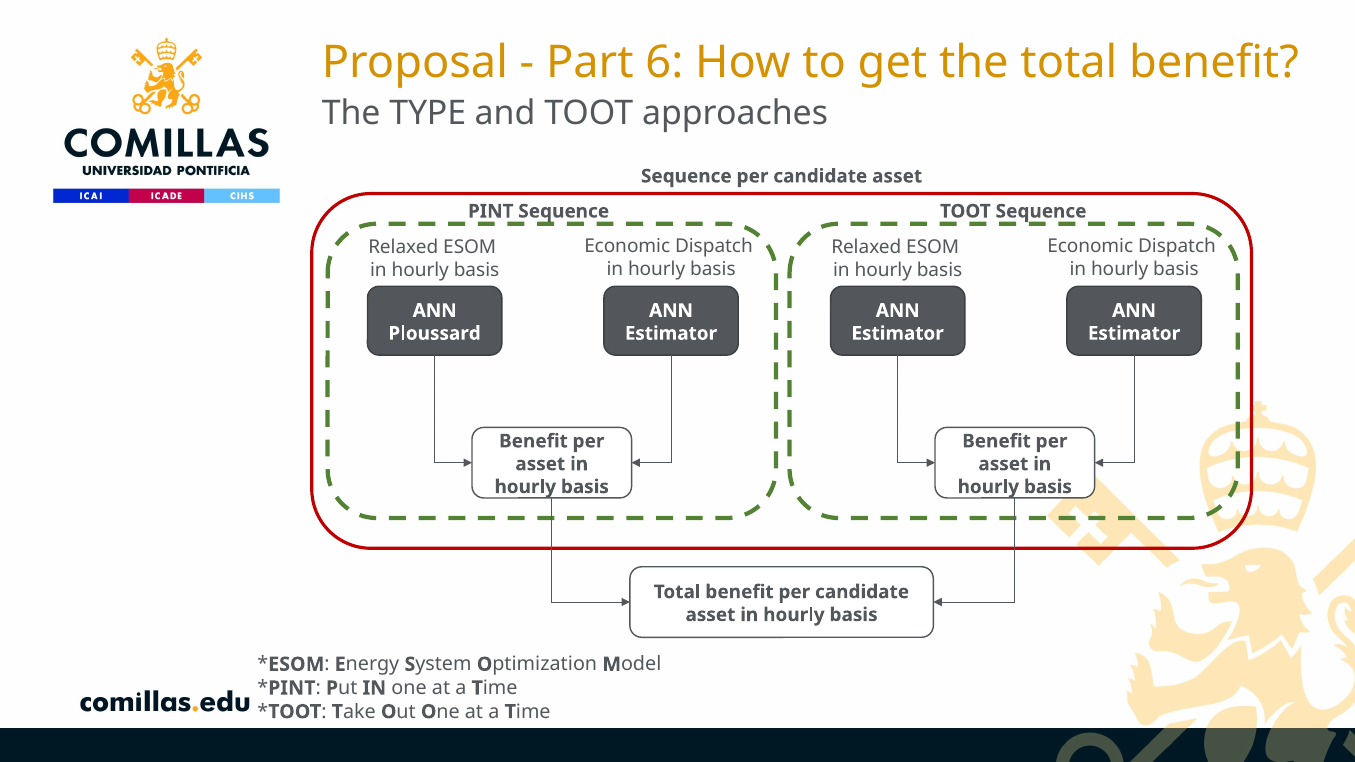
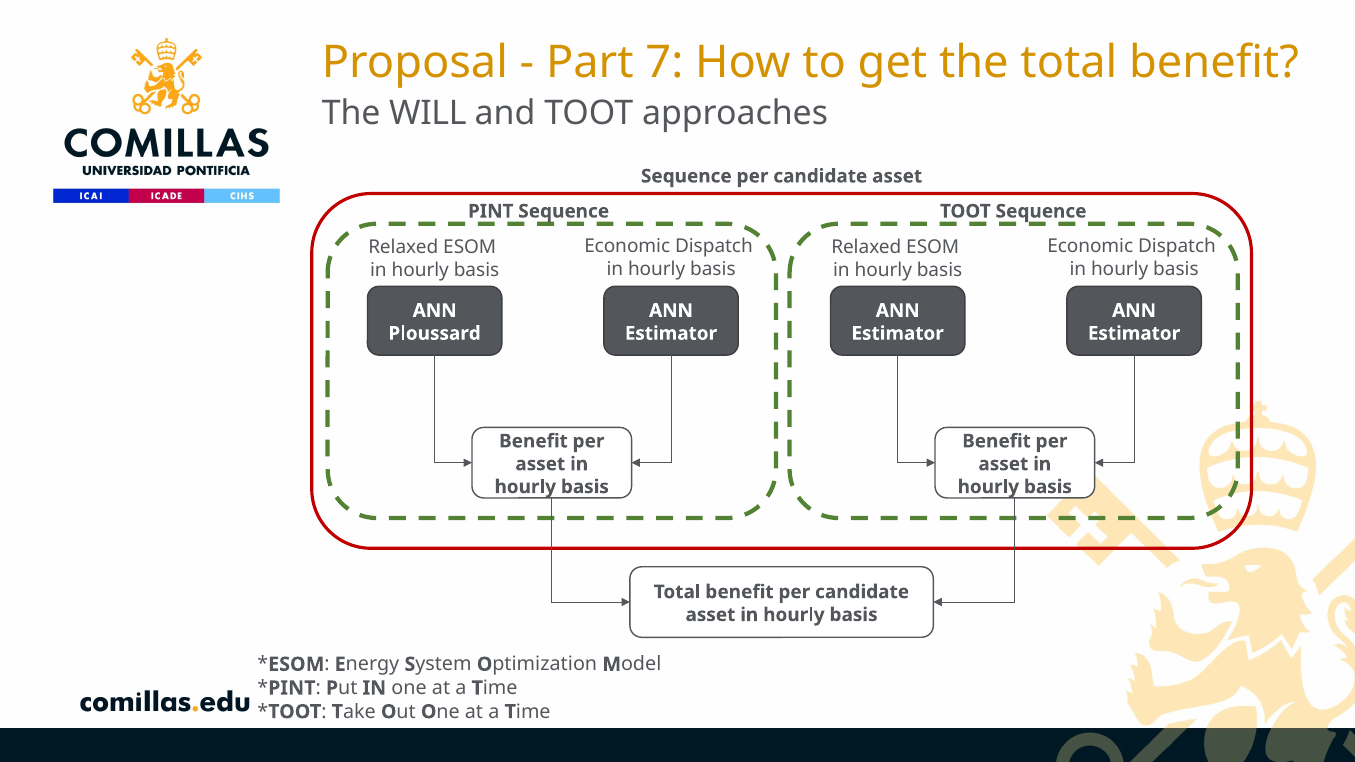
6: 6 -> 7 (664, 63)
TYPE: TYPE -> WILL (428, 114)
